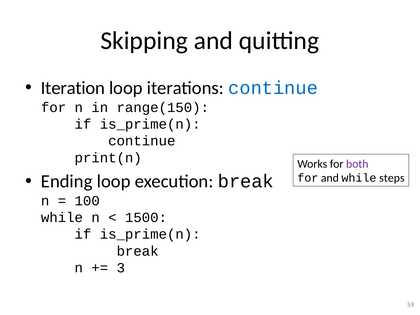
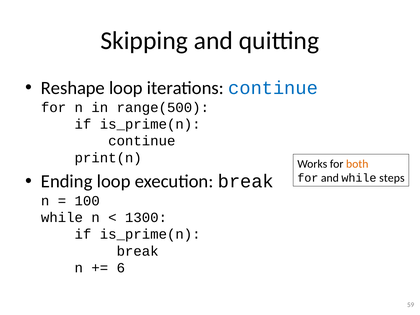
Iteration: Iteration -> Reshape (73, 88)
range(150: range(150 -> range(500 (163, 107)
both colour: purple -> orange (357, 164)
1500: 1500 -> 1300 (146, 218)
3: 3 -> 6 (121, 268)
